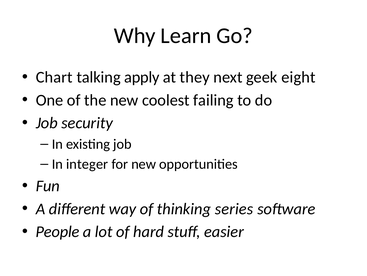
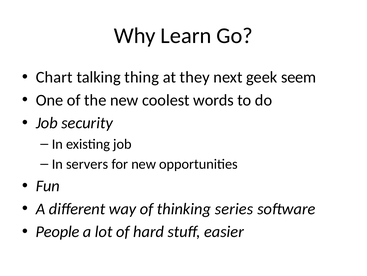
apply: apply -> thing (142, 77)
eight: eight -> seem (299, 77)
failing: failing -> words (213, 100)
integer: integer -> servers (87, 164)
